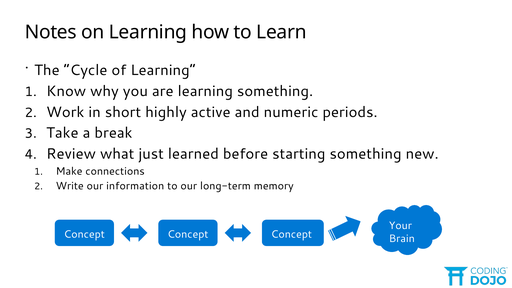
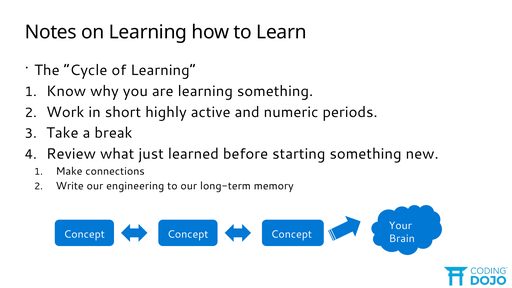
information: information -> engineering (135, 186)
